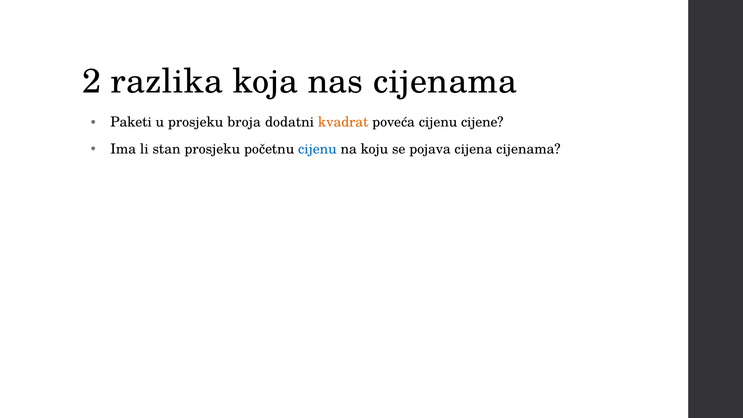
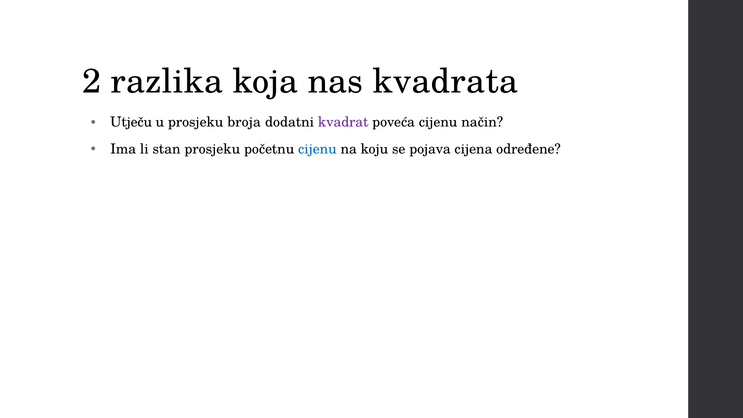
nas cijenama: cijenama -> kvadrata (445, 82)
Paketi: Paketi -> Utječu (131, 122)
kvadrat colour: orange -> purple (343, 122)
cijene: cijene -> način (482, 122)
cijena cijenama: cijenama -> određene (528, 149)
